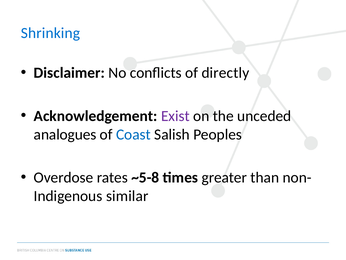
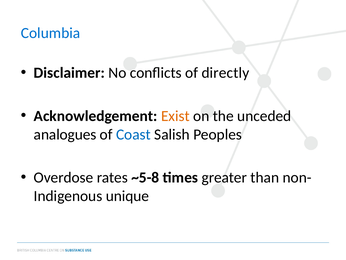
Shrinking: Shrinking -> Columbia (51, 33)
Exist colour: purple -> orange (175, 116)
similar: similar -> unique (127, 196)
